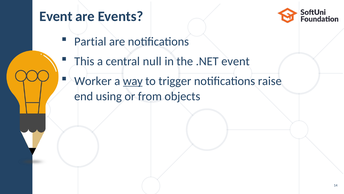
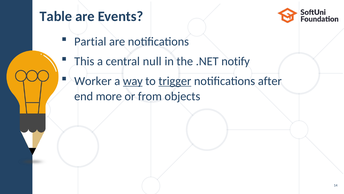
Event: Event -> Table (56, 16)
.NET event: event -> notify (236, 61)
trigger underline: none -> present (175, 81)
raise: raise -> after (270, 81)
using: using -> more (109, 96)
